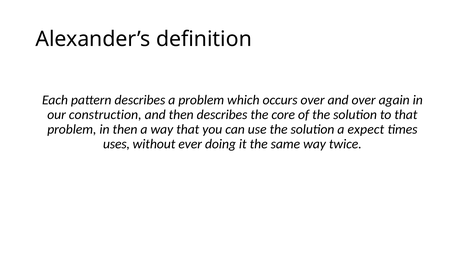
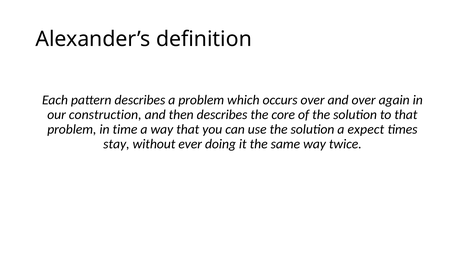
in then: then -> time (125, 129)
uses: uses -> stay (116, 144)
